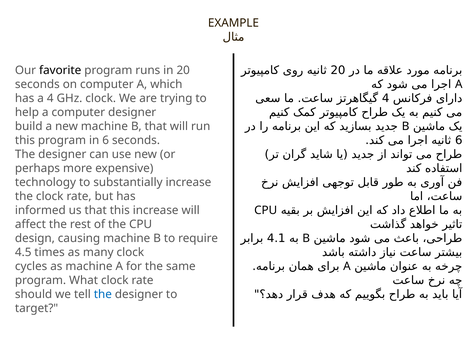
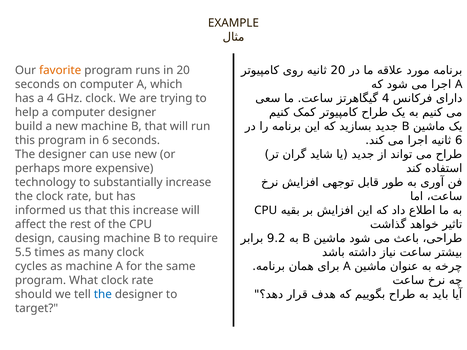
favorite colour: black -> orange (60, 70)
4.1: 4.1 -> 9.2 (276, 238)
4.5: 4.5 -> 5.5 (23, 252)
